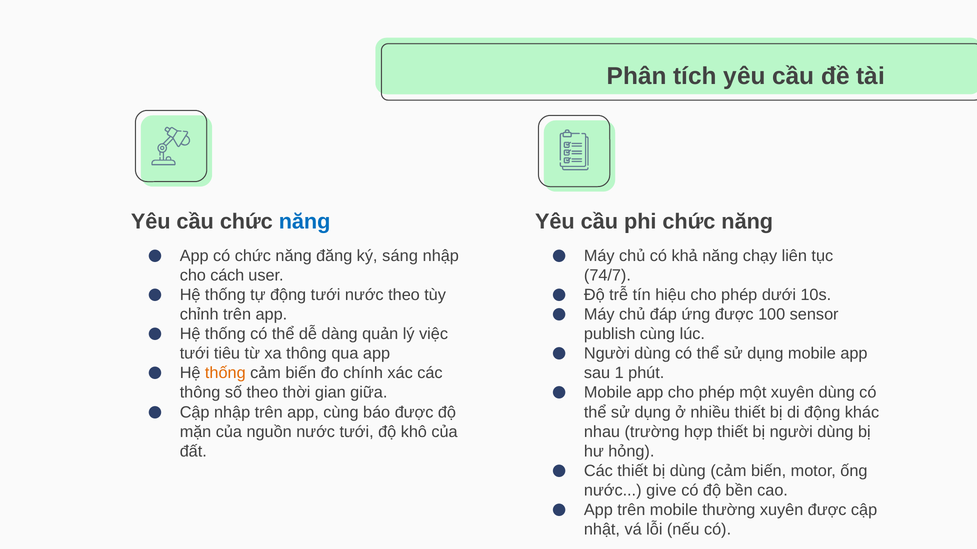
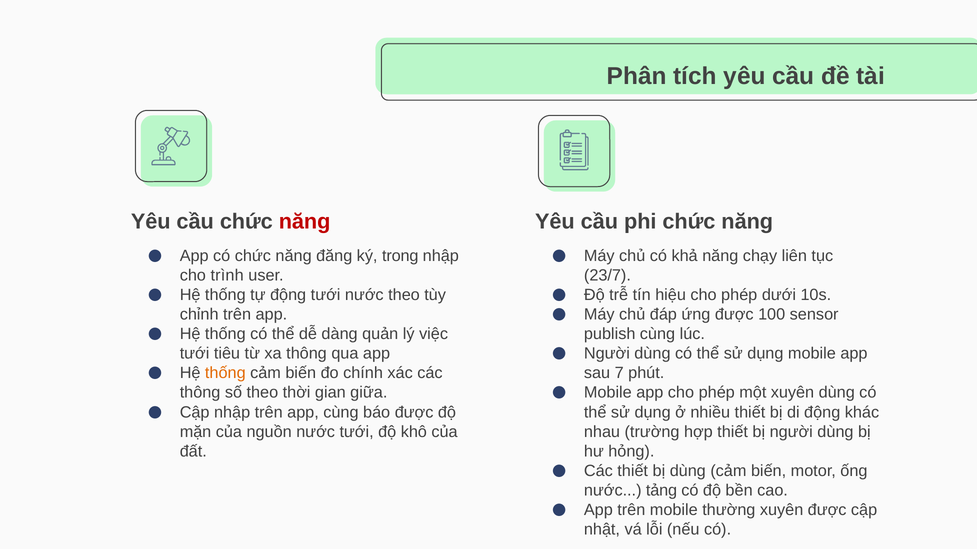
năng colour: blue -> red (305, 222)
sáng: sáng -> trong (400, 256)
cách: cách -> trình (227, 276)
74/7: 74/7 -> 23/7 (607, 276)
1: 1 -> 7 (619, 374)
give: give -> tảng (662, 491)
